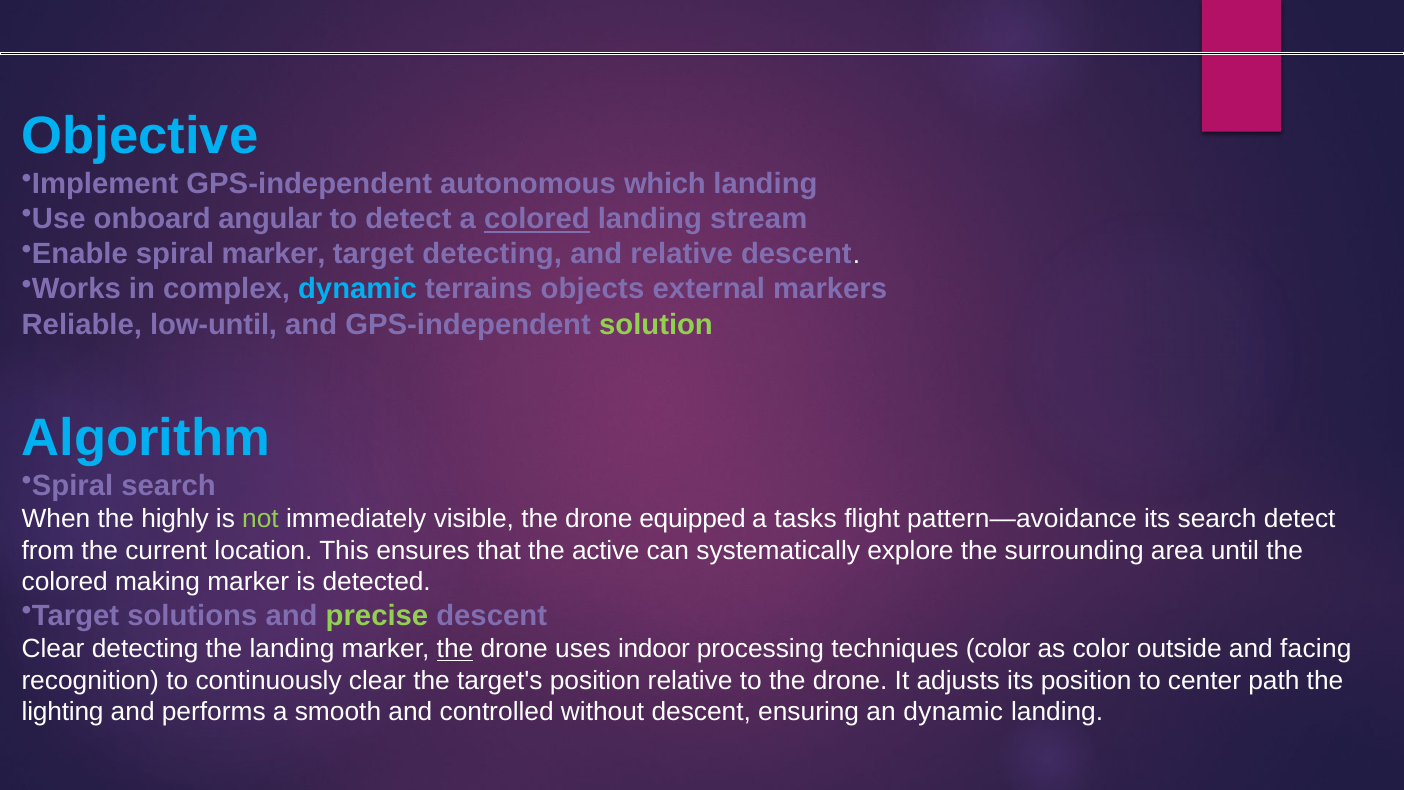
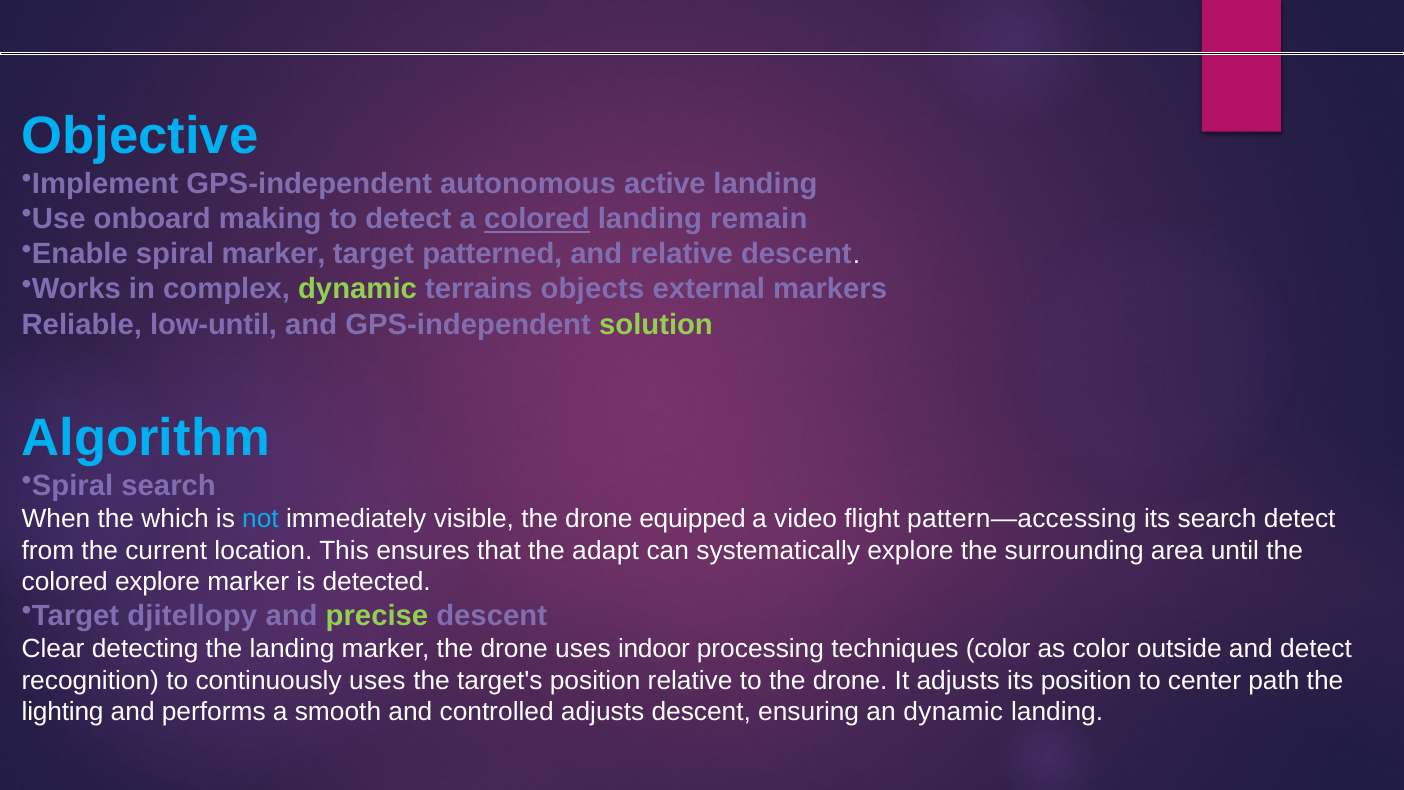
which: which -> active (665, 184)
angular: angular -> making (270, 219)
stream: stream -> remain (759, 219)
target detecting: detecting -> patterned (492, 254)
dynamic colour: light blue -> light green (358, 289)
highly: highly -> which (175, 519)
not colour: light green -> light blue (260, 519)
tasks: tasks -> video (806, 519)
pattern—avoidance: pattern—avoidance -> pattern—accessing (1022, 519)
active: active -> adapt (606, 551)
colored making: making -> explore (158, 582)
solutions: solutions -> djitellopy (192, 616)
the underline: present -> none (455, 649)
and facing: facing -> detect (1316, 649)
continuously clear: clear -> uses (377, 680)
controlled without: without -> adjusts (603, 712)
